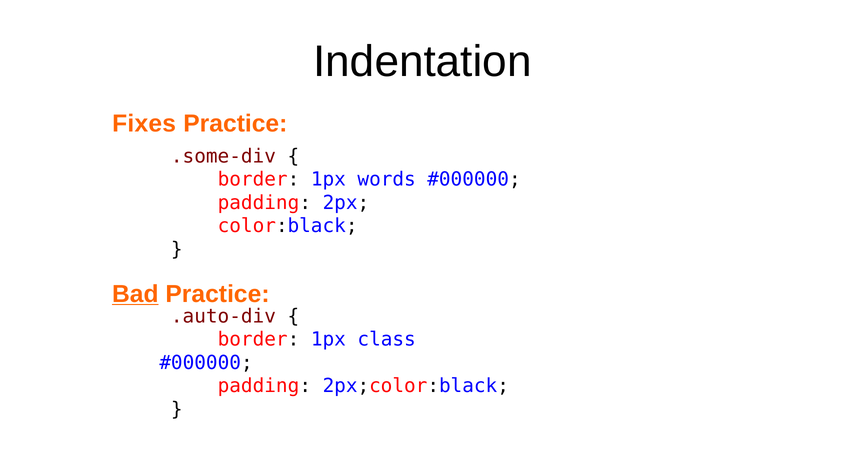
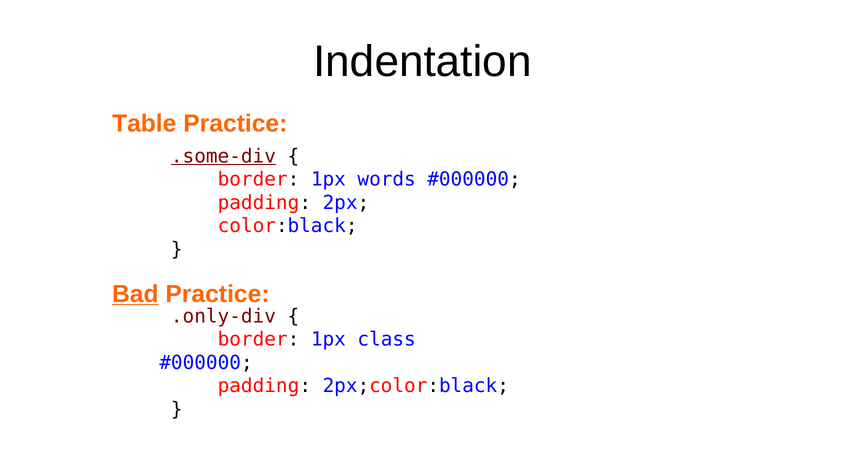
Fixes: Fixes -> Table (144, 124)
.some-div underline: none -> present (223, 156)
.auto-div: .auto-div -> .only-div (223, 316)
